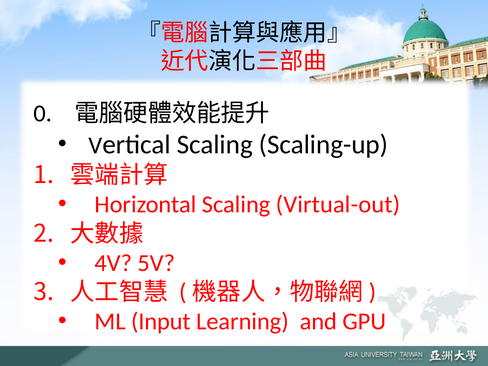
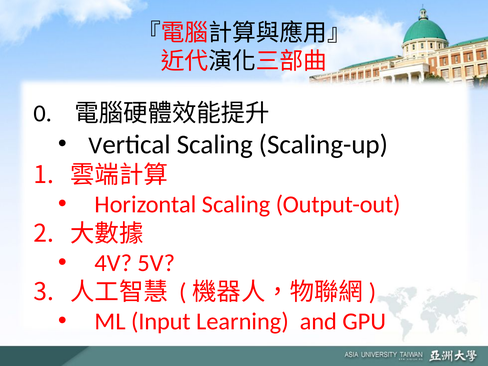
Virtual-out: Virtual-out -> Output-out (338, 204)
